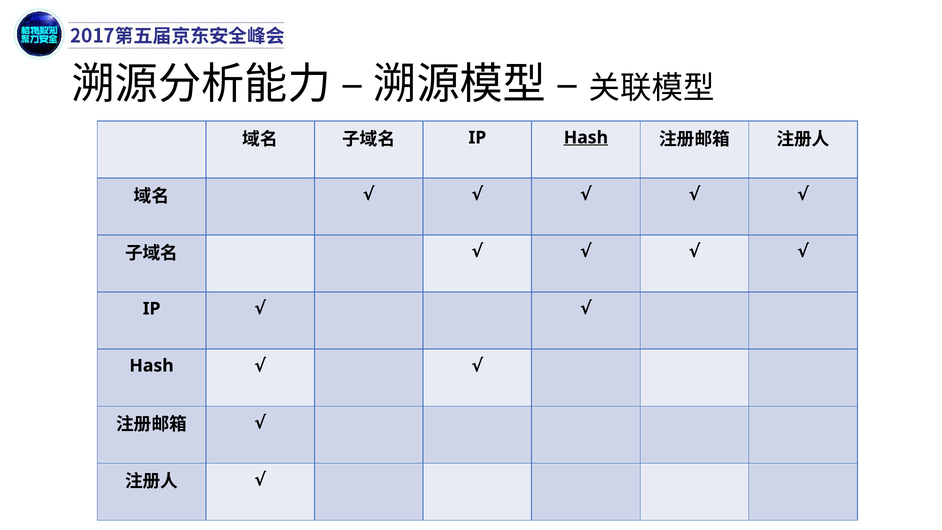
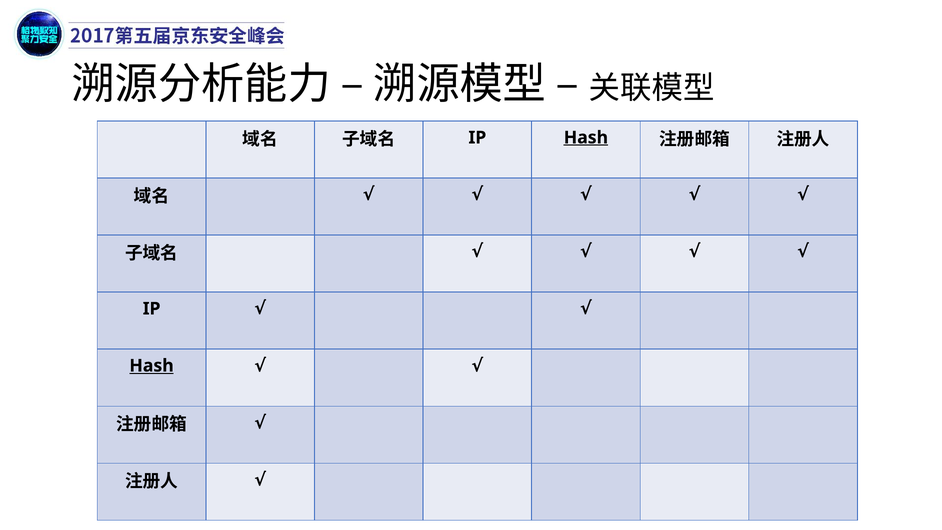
Hash underline: none -> present (152, 366)
